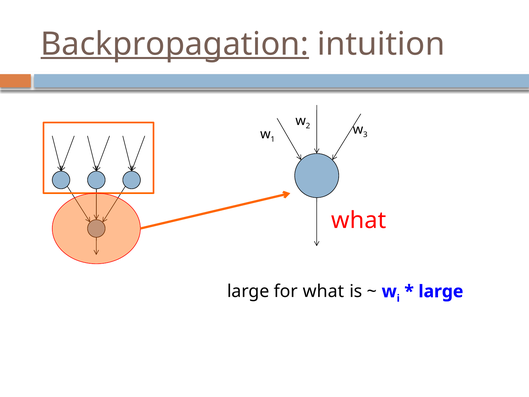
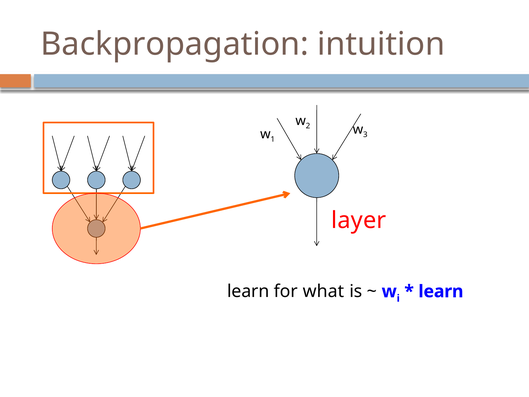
Backpropagation underline: present -> none (175, 44)
what: what -> layer (359, 220)
large: large -> learn (248, 291)
large: large -> learn (441, 291)
